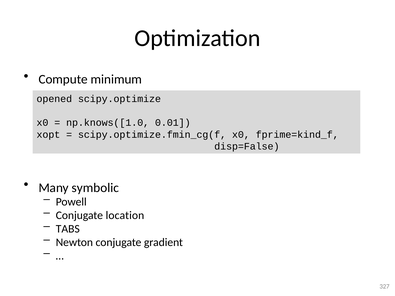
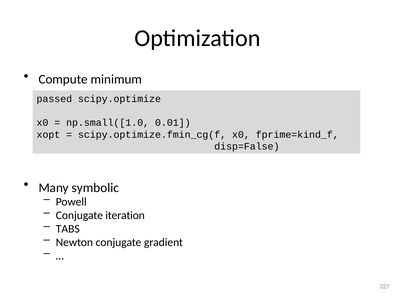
opened: opened -> passed (54, 99)
np.knows([1.0: np.knows([1.0 -> np.small([1.0 (108, 123)
location: location -> iteration (125, 215)
